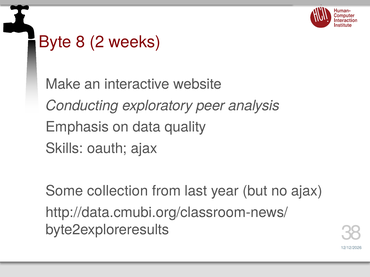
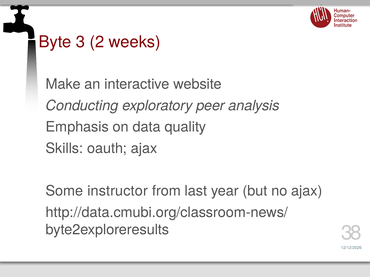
8: 8 -> 3 (80, 42)
collection: collection -> instructor (118, 191)
